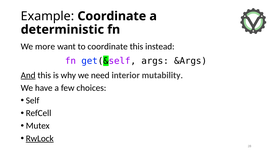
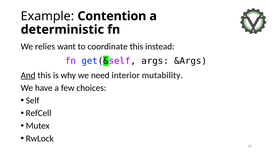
Example Coordinate: Coordinate -> Contention (112, 16)
more: more -> relies (45, 47)
RwLock underline: present -> none (40, 138)
